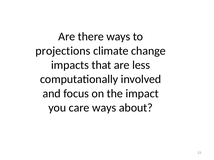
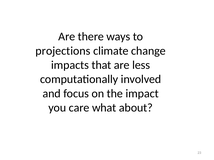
care ways: ways -> what (104, 108)
